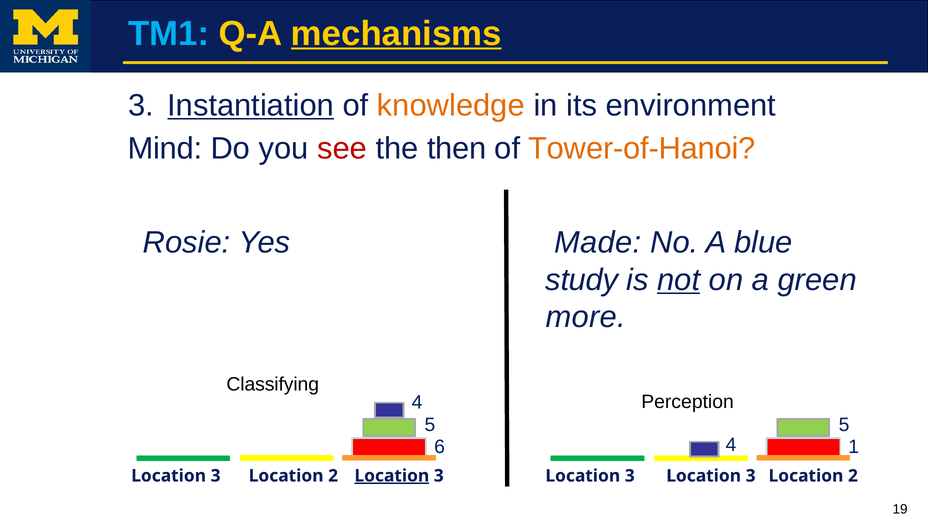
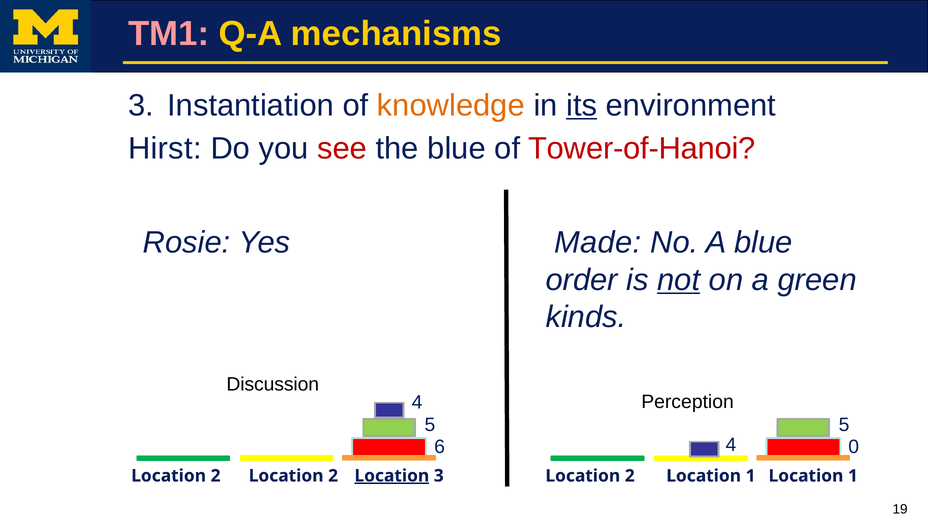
TM1 colour: light blue -> pink (169, 34)
mechanisms underline: present -> none (396, 34)
Instantiation underline: present -> none (251, 105)
its underline: none -> present (582, 105)
Mind: Mind -> Hirst (165, 149)
the then: then -> blue (457, 149)
Tower-of-Hanoi colour: orange -> red (642, 149)
study: study -> order (582, 280)
more: more -> kinds (586, 317)
Classifying: Classifying -> Discussion (273, 384)
1: 1 -> 0 (854, 447)
3: 3 -> 2 (216, 476)
3: 3 -> 2 (630, 476)
3: 3 -> 1 (751, 476)
2: 2 -> 1 (853, 476)
